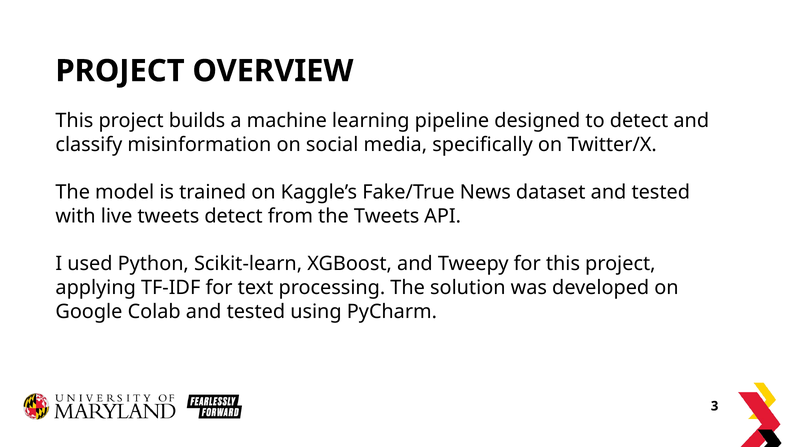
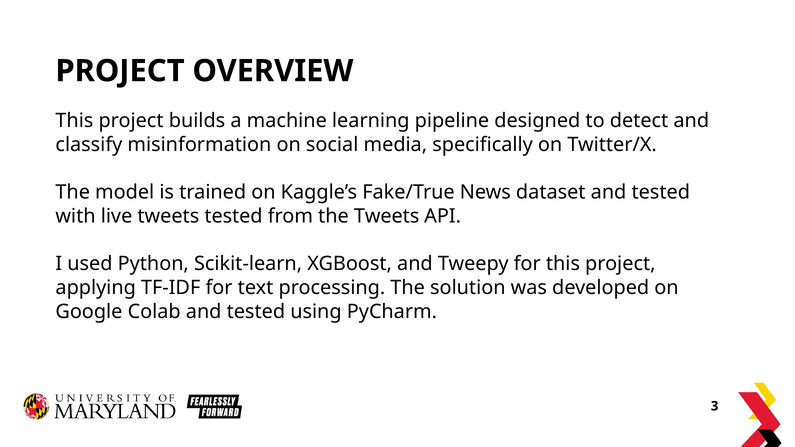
tweets detect: detect -> tested (234, 216)
